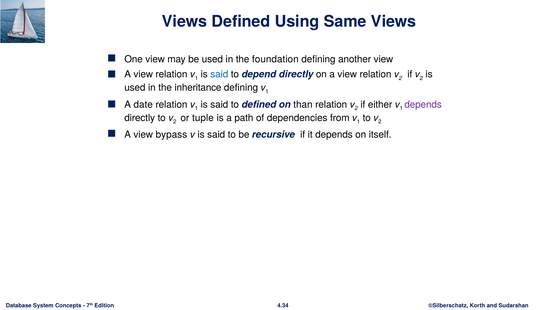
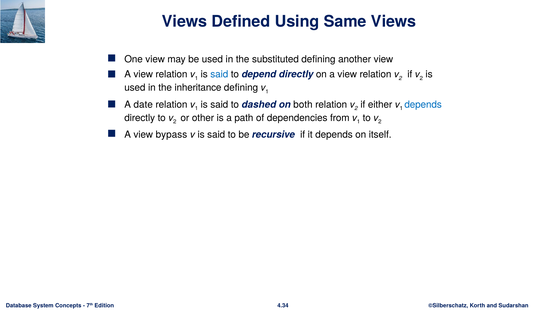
foundation: foundation -> substituted (275, 59)
to defined: defined -> dashed (259, 104)
than: than -> both (303, 104)
depends colour: purple -> blue (423, 104)
tuple: tuple -> other (203, 118)
